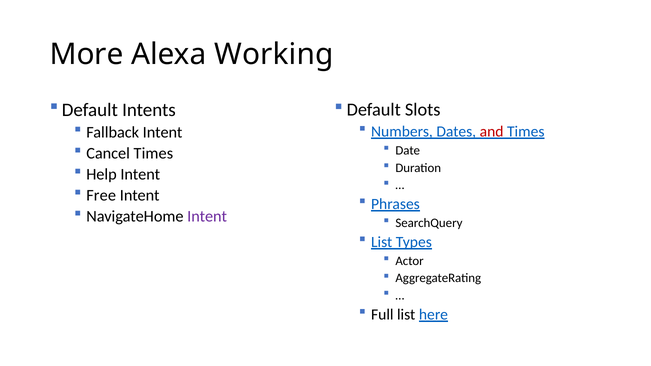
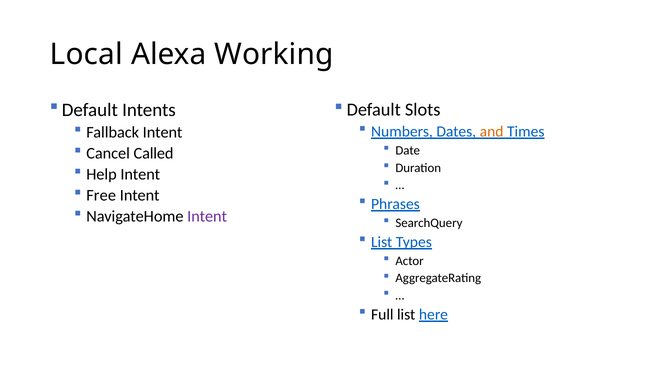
More: More -> Local (86, 55)
and colour: red -> orange (492, 132)
Cancel Times: Times -> Called (154, 153)
